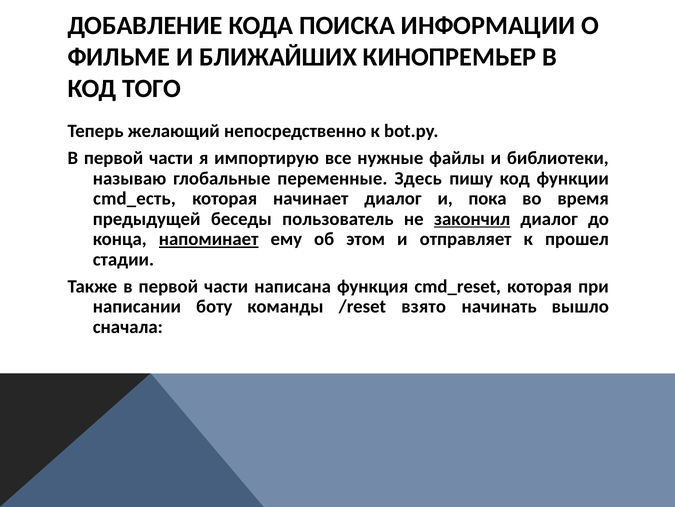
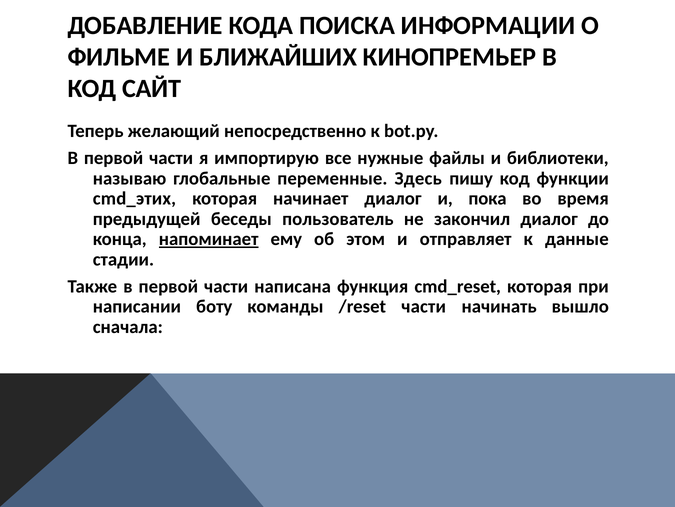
ТОГО: ТОГО -> САЙТ (152, 88)
cmd_есть: cmd_есть -> cmd_этих (134, 198)
закончил underline: present -> none (472, 219)
прошел: прошел -> данные (577, 239)
/reset взято: взято -> части (424, 306)
